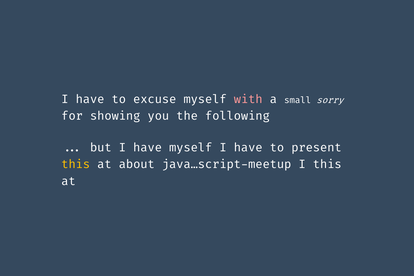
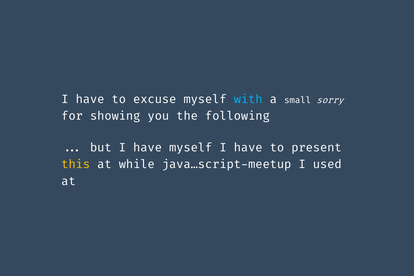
with colour: pink -> light blue (248, 99)
about: about -> while (137, 164)
I this: this -> used (327, 164)
